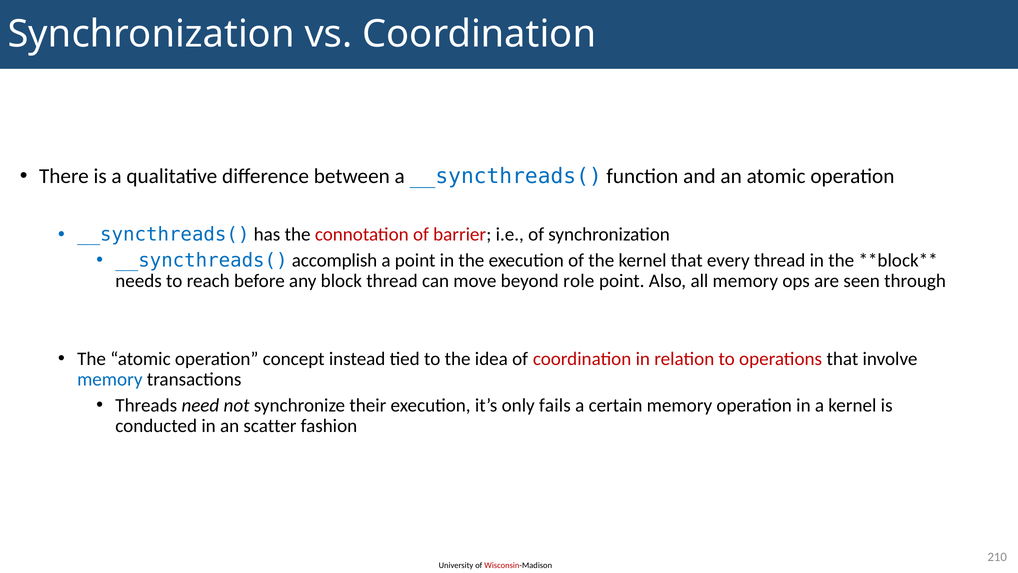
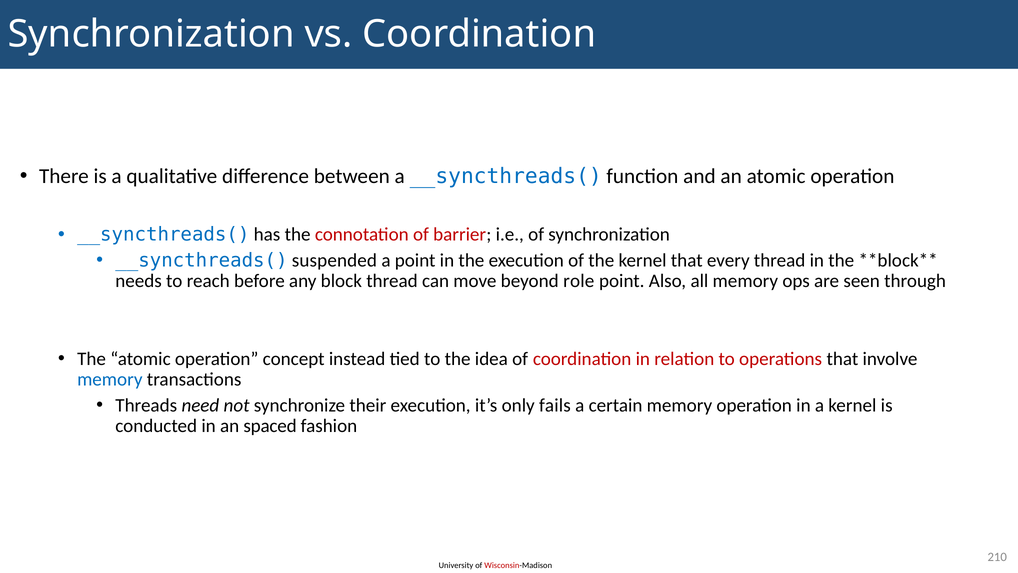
accomplish: accomplish -> suspended (334, 260)
scatter: scatter -> spaced (270, 426)
